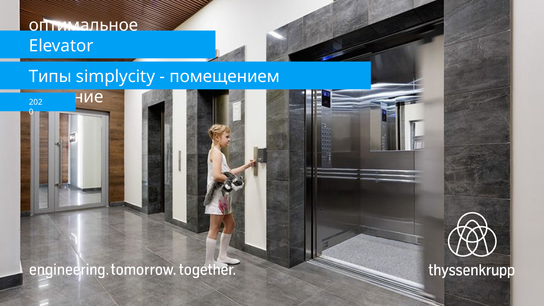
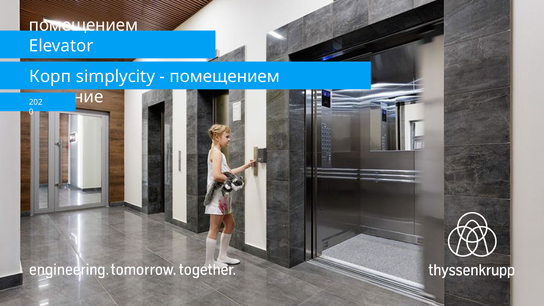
оптимальное: оптимальное -> помещением (84, 25)
Типы: Типы -> Корп (50, 76)
